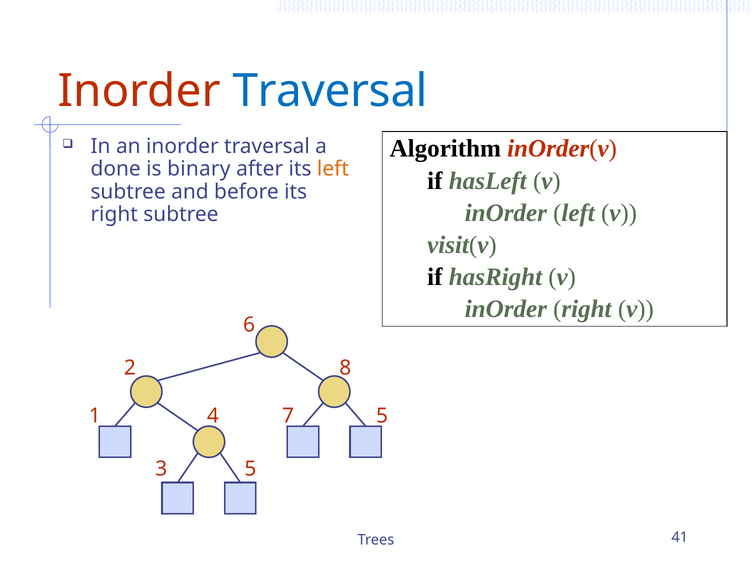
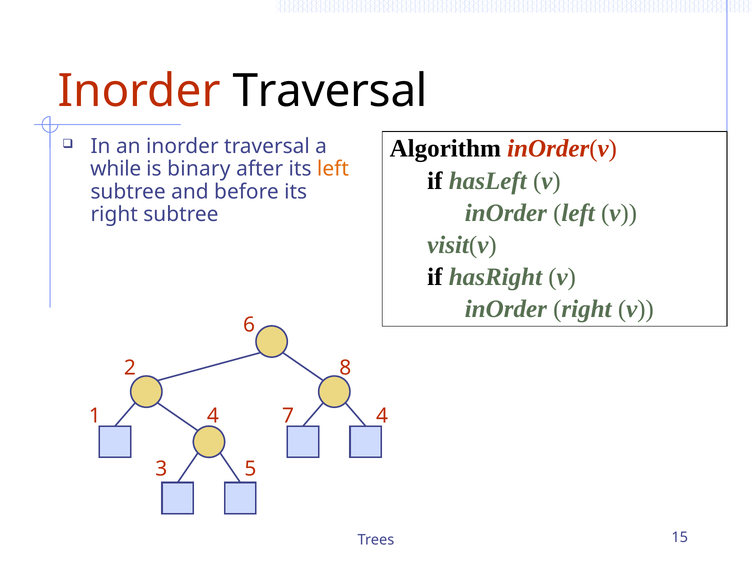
Traversal colour: blue -> black (330, 91)
done: done -> while (116, 169)
7 5: 5 -> 4 (382, 416)
41: 41 -> 15 (680, 538)
